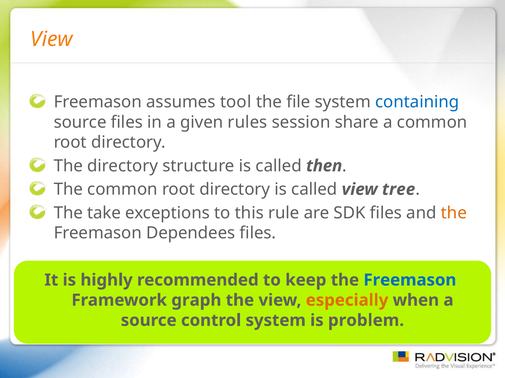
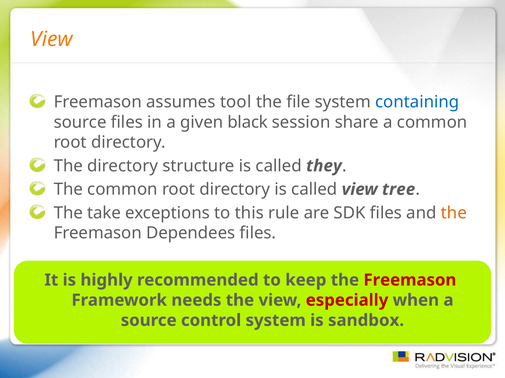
rules: rules -> black (248, 122)
then: then -> they (324, 166)
Freemason colour: blue -> red (410, 281)
graph: graph -> needs (196, 301)
especially colour: orange -> red (347, 301)
problem: problem -> sandbox (366, 321)
